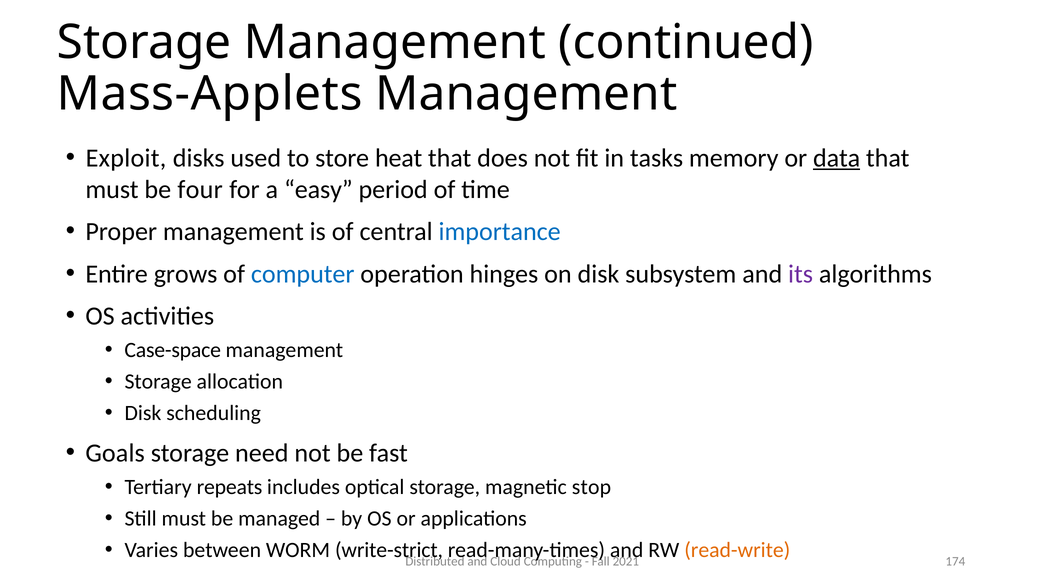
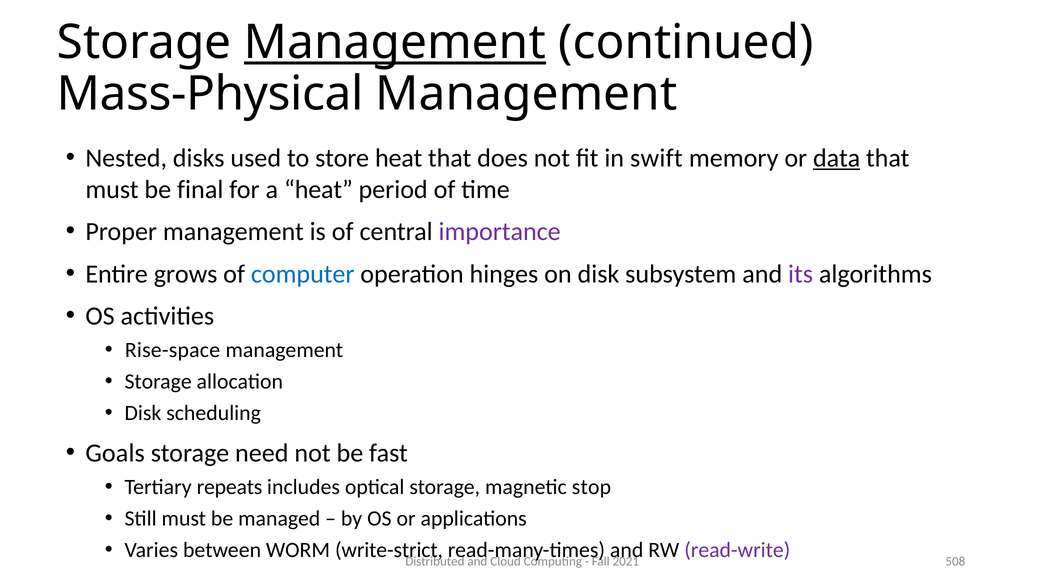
Management underline: none -> present (395, 42)
Mass-Applets: Mass-Applets -> Mass-Physical (210, 94)
Exploit: Exploit -> Nested (126, 158)
tasks: tasks -> swift (656, 158)
four: four -> final (200, 189)
a easy: easy -> heat (318, 189)
importance colour: blue -> purple (500, 232)
Case-space: Case-space -> Rise-space (172, 350)
read-write colour: orange -> purple (737, 550)
174: 174 -> 508 (955, 561)
